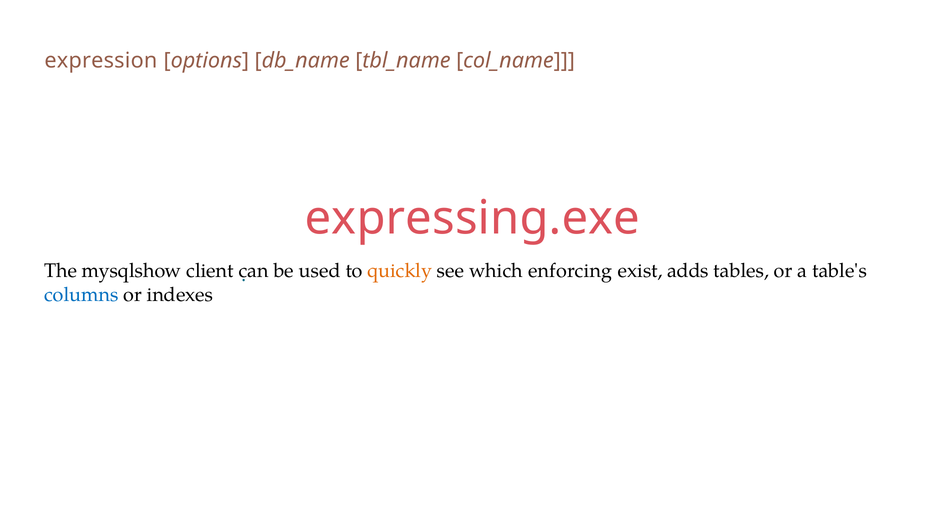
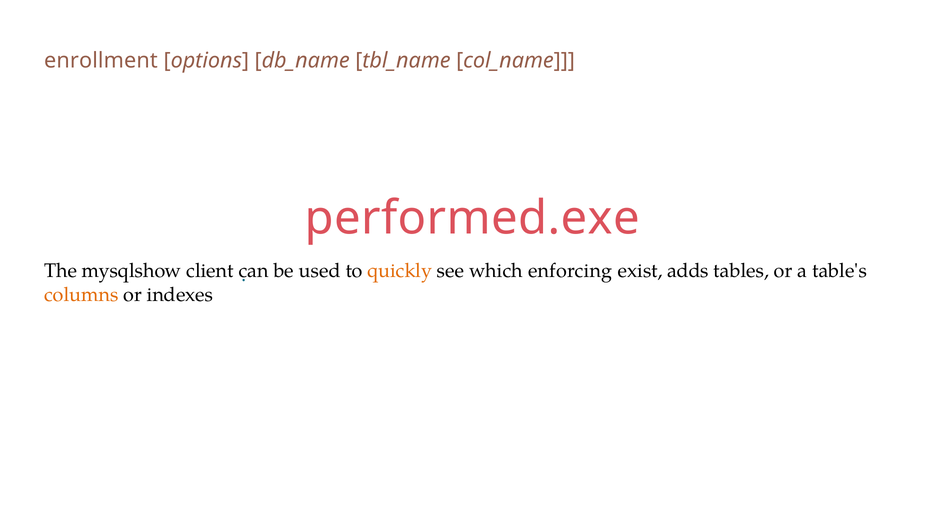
expression: expression -> enrollment (101, 61)
expressing.exe: expressing.exe -> performed.exe (472, 218)
columns colour: blue -> orange (81, 295)
